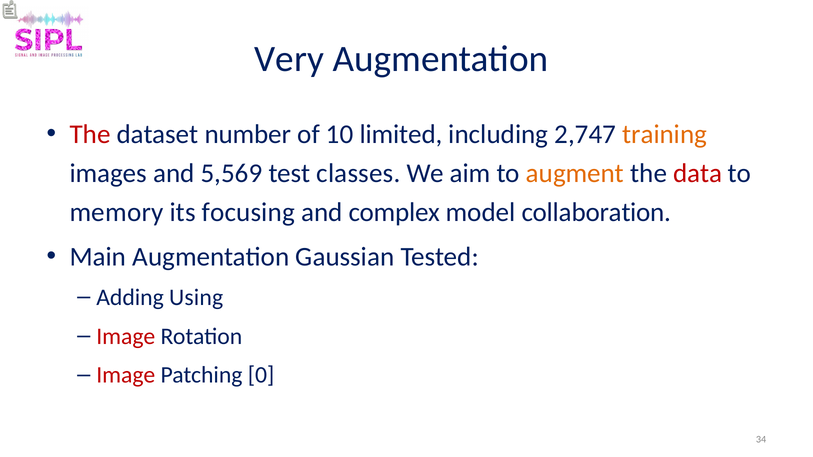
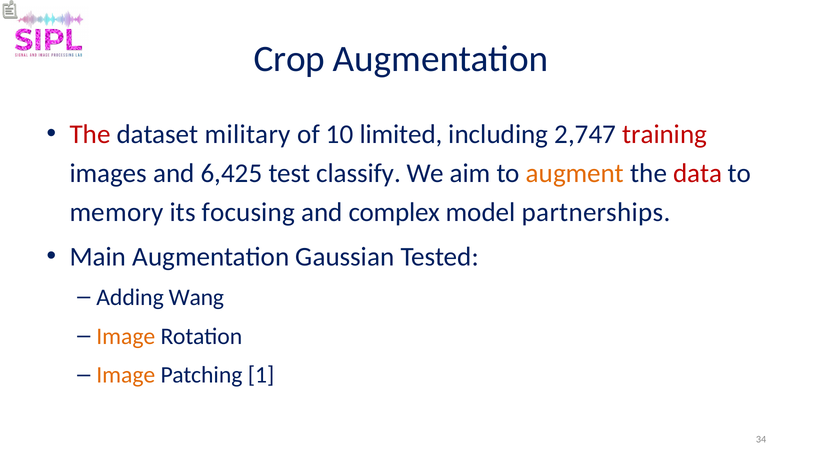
Very: Very -> Crop (289, 59)
number: number -> military (248, 134)
training colour: orange -> red (665, 134)
5,569: 5,569 -> 6,425 (232, 173)
classes: classes -> classify (359, 173)
collaboration: collaboration -> partnerships (596, 213)
Using: Using -> Wang (196, 298)
Image colour: red -> orange (126, 336)
Image colour: red -> orange (126, 375)
0: 0 -> 1 (261, 375)
